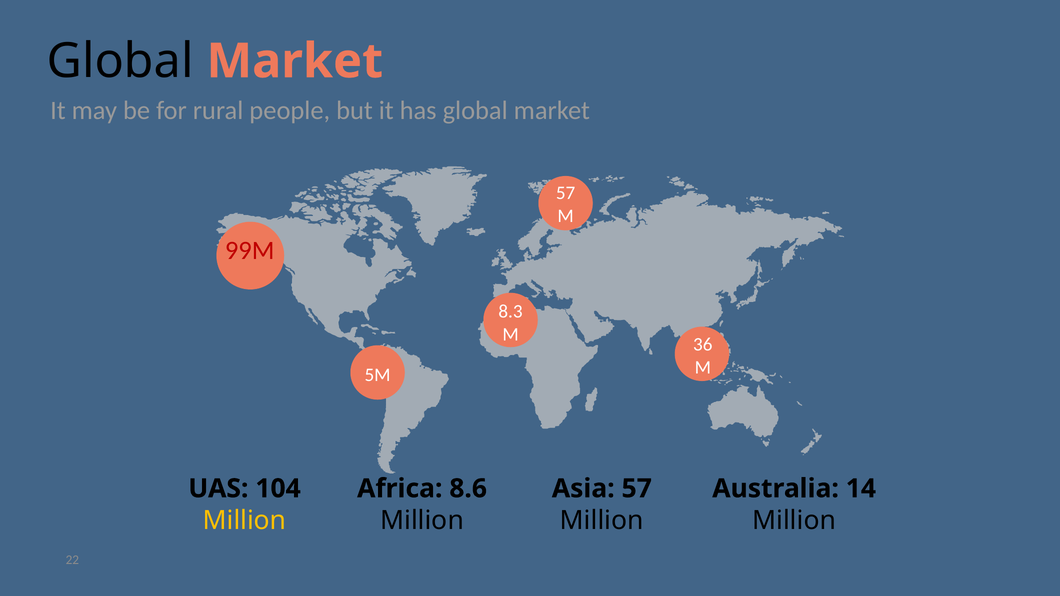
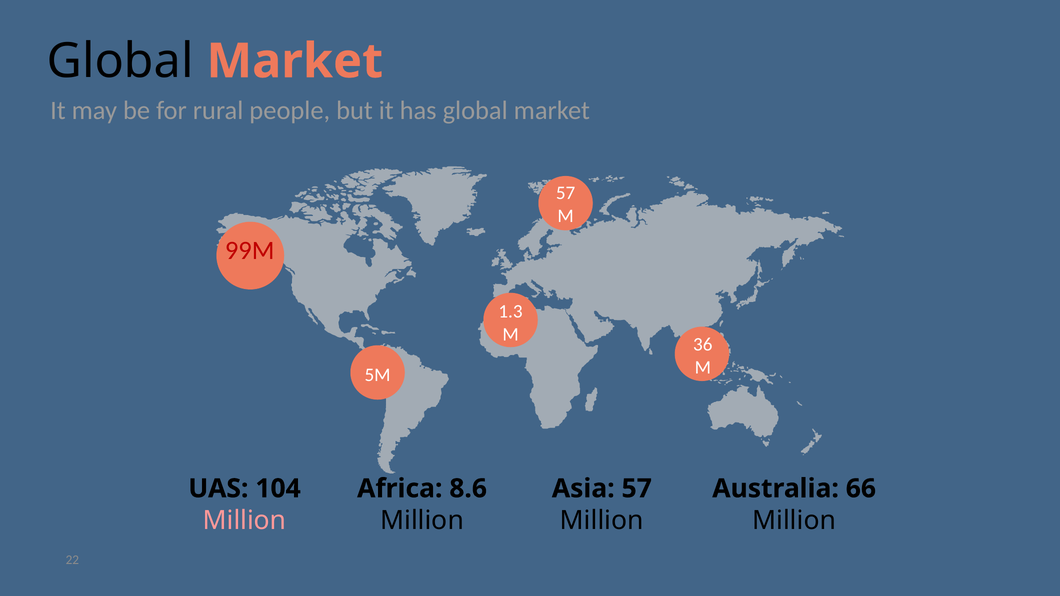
8.3: 8.3 -> 1.3 (511, 312)
14: 14 -> 66 (861, 489)
Million colour: yellow -> pink (245, 521)
